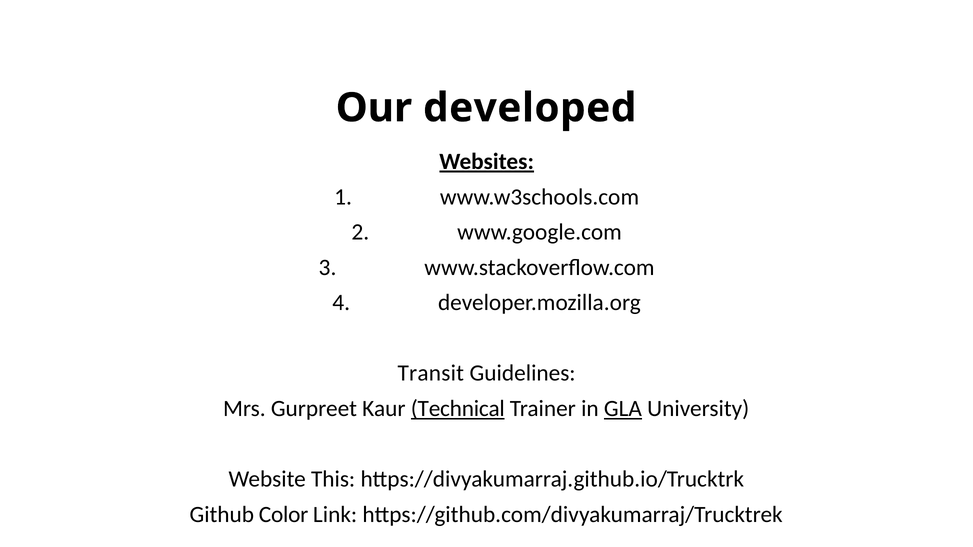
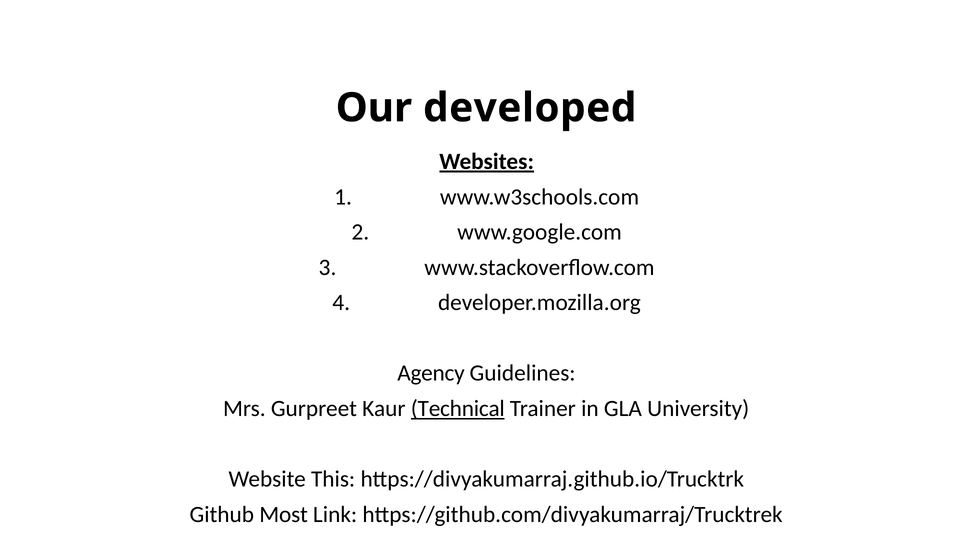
Transit: Transit -> Agency (431, 373)
GLA underline: present -> none (623, 409)
Color: Color -> Most (284, 515)
